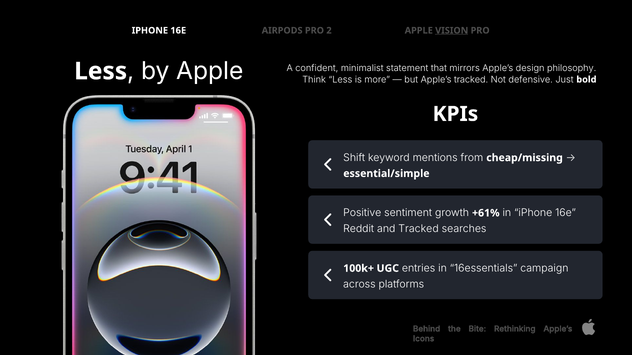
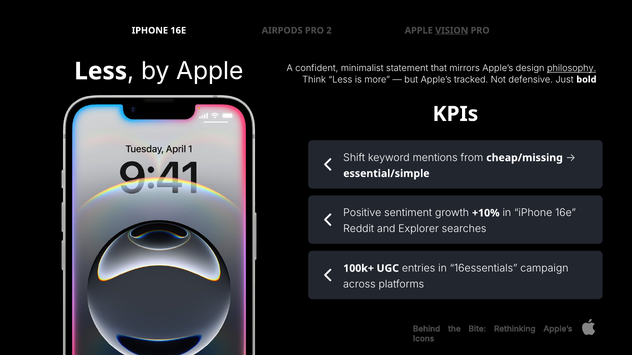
philosophy underline: none -> present (572, 69)
+61%: +61% -> +10% (486, 213)
and Tracked: Tracked -> Explorer (419, 229)
